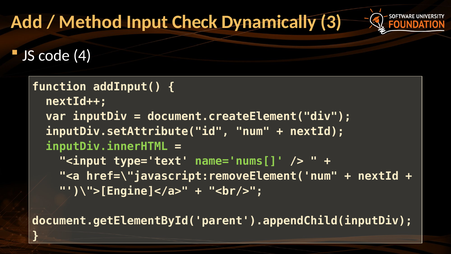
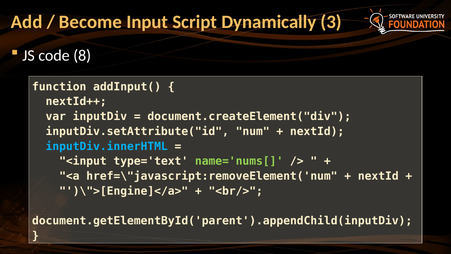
Method: Method -> Become (91, 22)
Check: Check -> Script (195, 22)
4: 4 -> 8 (82, 56)
inputDiv.innerHTML colour: light green -> light blue (107, 146)
